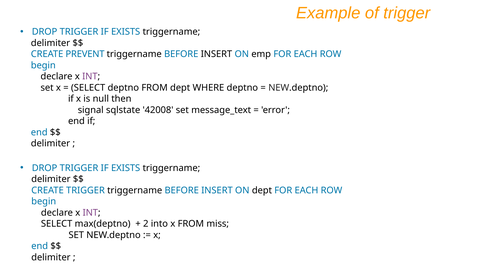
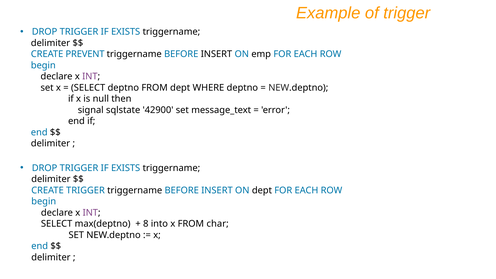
42008: 42008 -> 42900 (158, 110)
2: 2 -> 8 (146, 224)
miss: miss -> char (218, 224)
